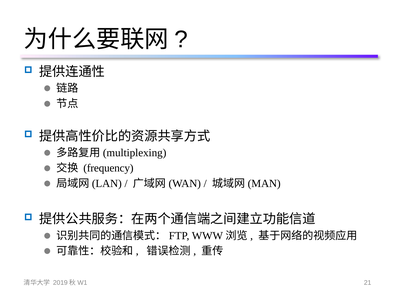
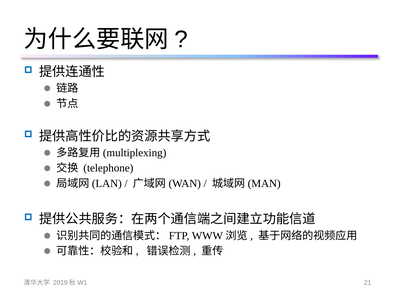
frequency: frequency -> telephone (108, 168)
